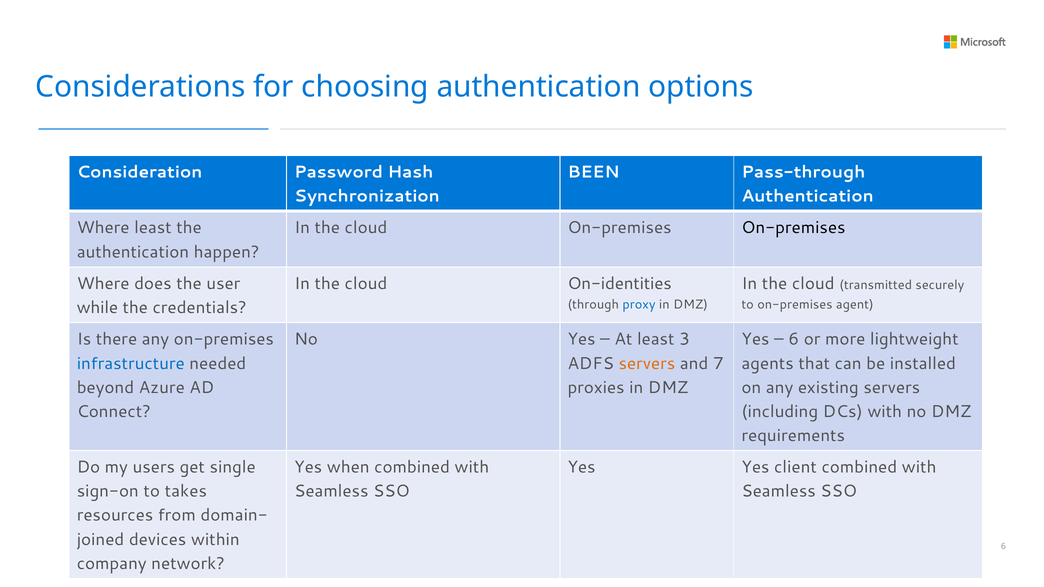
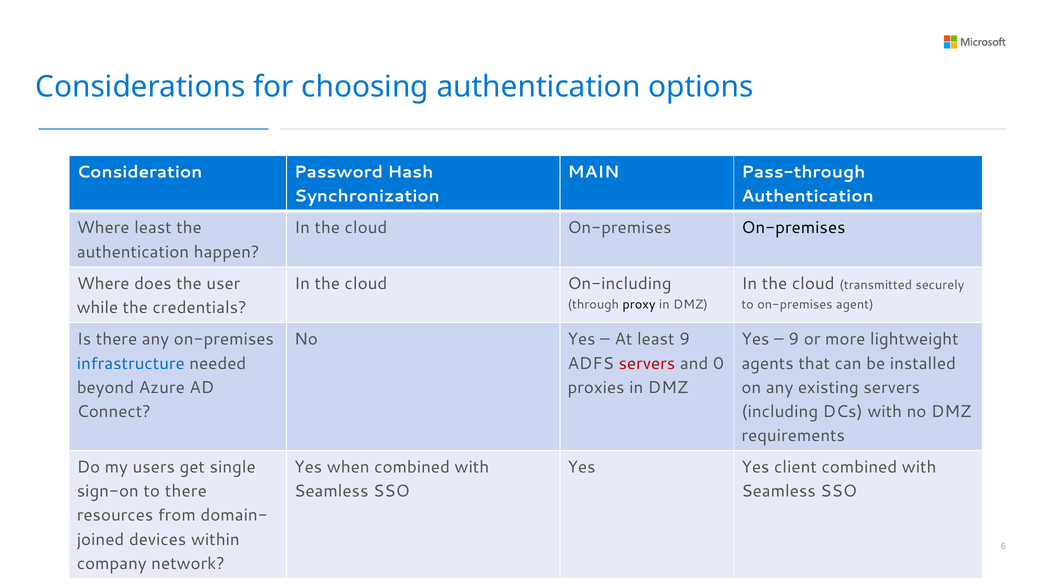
BEEN: BEEN -> MAIN (593, 172)
On-identities: On-identities -> On-including (620, 284)
proxy colour: blue -> black (639, 305)
least 3: 3 -> 9 (685, 339)
6: 6 -> 9 (794, 339)
servers colour: orange -> red (647, 363)
7: 7 -> 0 (718, 363)
to takes: takes -> there (186, 491)
